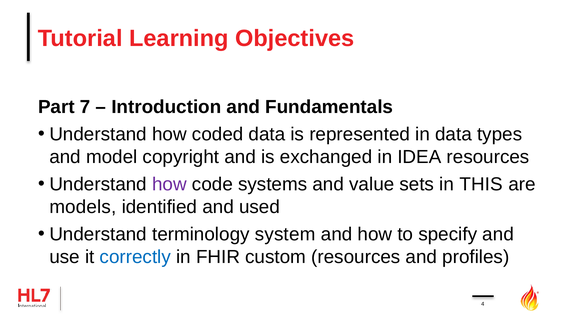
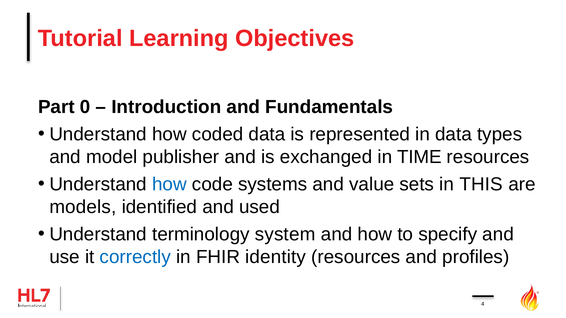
7: 7 -> 0 (85, 107)
copyright: copyright -> publisher (181, 157)
IDEA: IDEA -> TIME (419, 157)
how colour: purple -> blue (169, 185)
custom: custom -> identity (276, 257)
